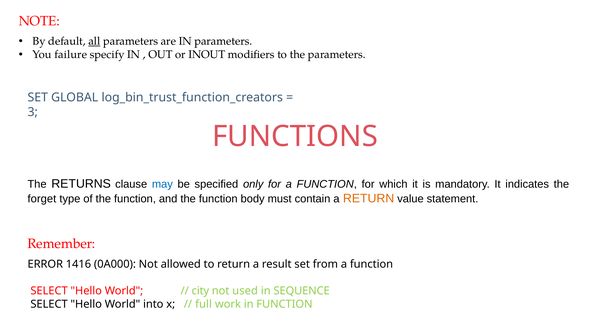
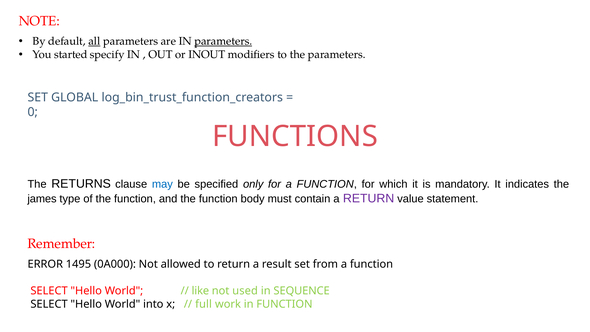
parameters underline: none -> present (223, 41)
failure: failure -> started (71, 55)
3: 3 -> 0 (33, 112)
forget: forget -> james (42, 199)
RETURN colour: orange -> purple (369, 198)
1416: 1416 -> 1495 (78, 264)
city: city -> like (200, 291)
